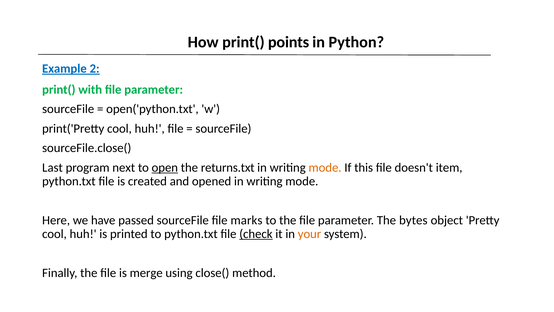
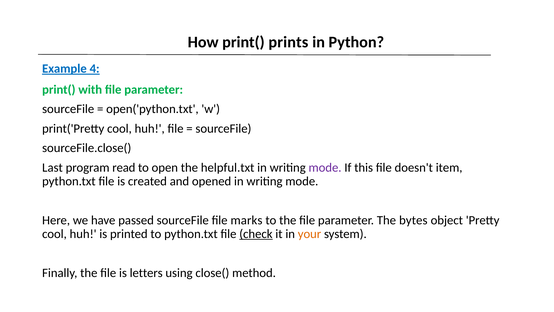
points: points -> prints (288, 42)
2: 2 -> 4 (95, 69)
next: next -> read (124, 167)
open underline: present -> none (165, 167)
returns.txt: returns.txt -> helpful.txt (228, 167)
mode colour: orange -> purple (325, 167)
merge: merge -> letters (146, 273)
